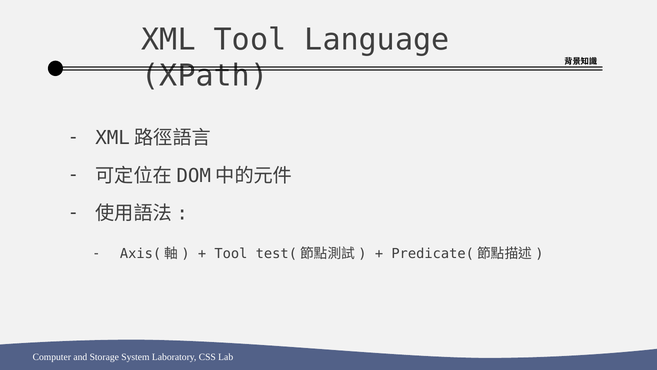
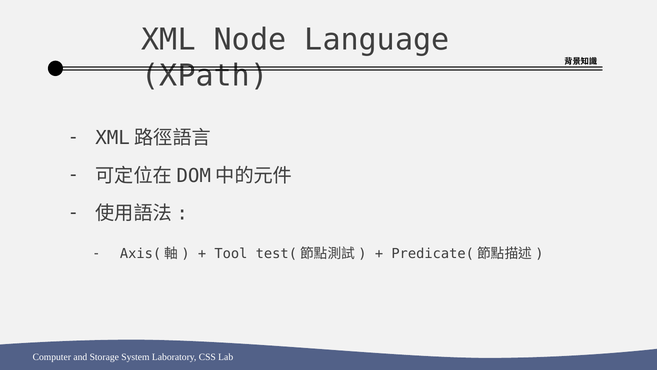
XML Tool: Tool -> Node (250, 40)
